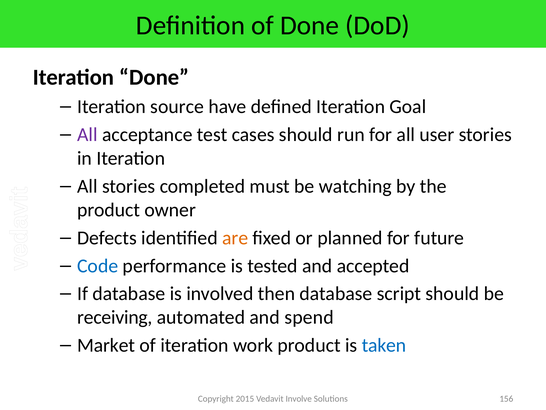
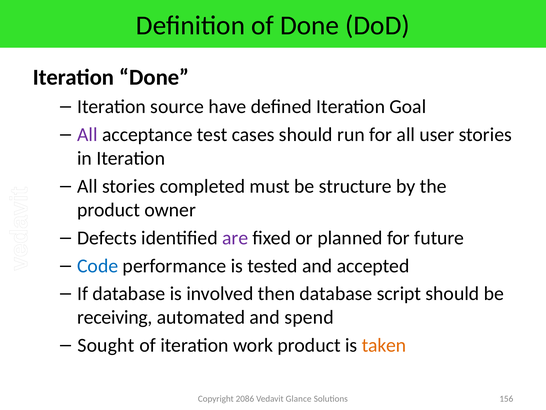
watching: watching -> structure (355, 186)
are colour: orange -> purple (235, 238)
Market: Market -> Sought (106, 345)
taken colour: blue -> orange (384, 345)
2015: 2015 -> 2086 (245, 398)
Involve: Involve -> Glance (299, 398)
